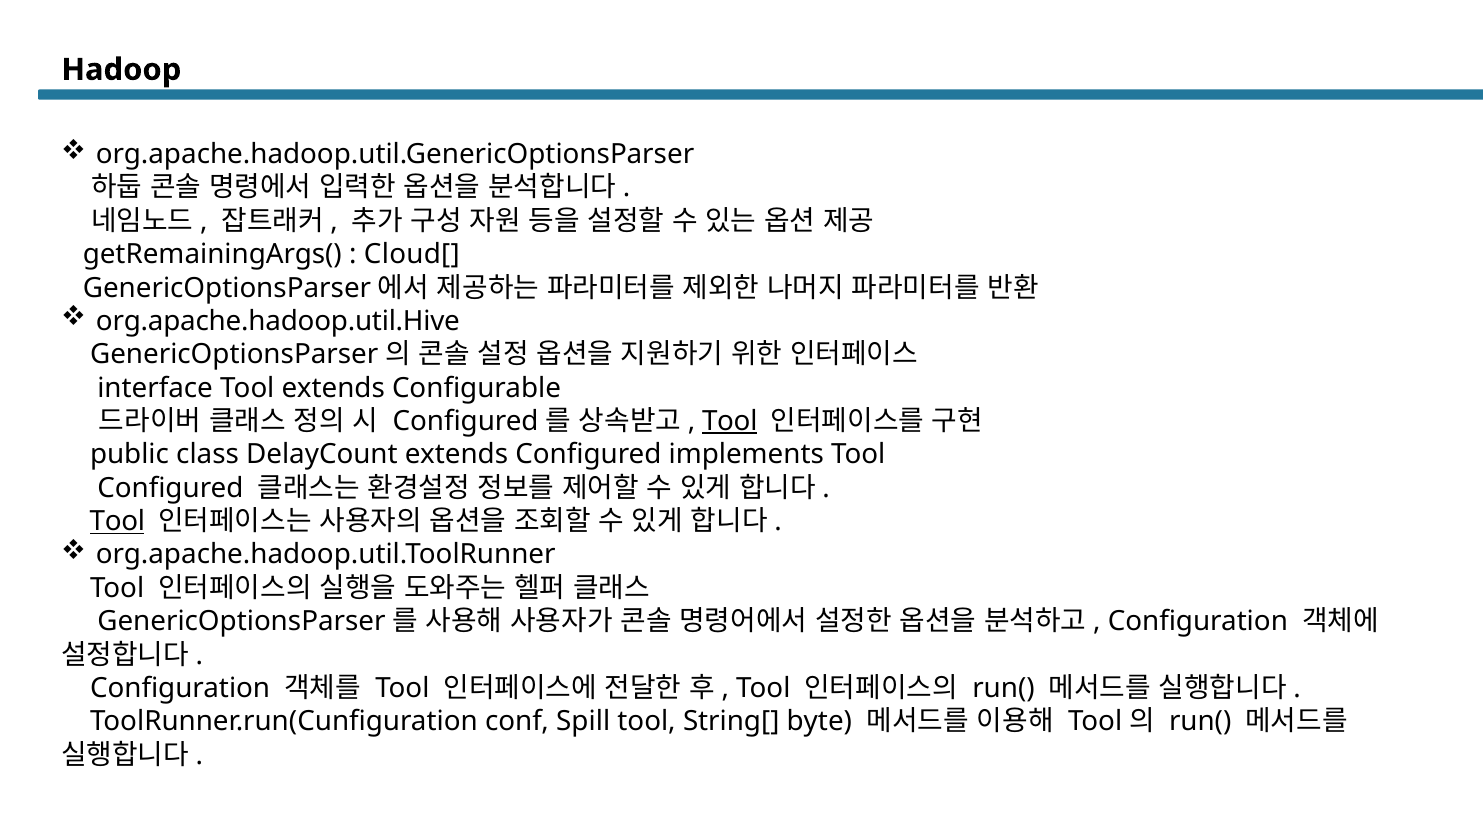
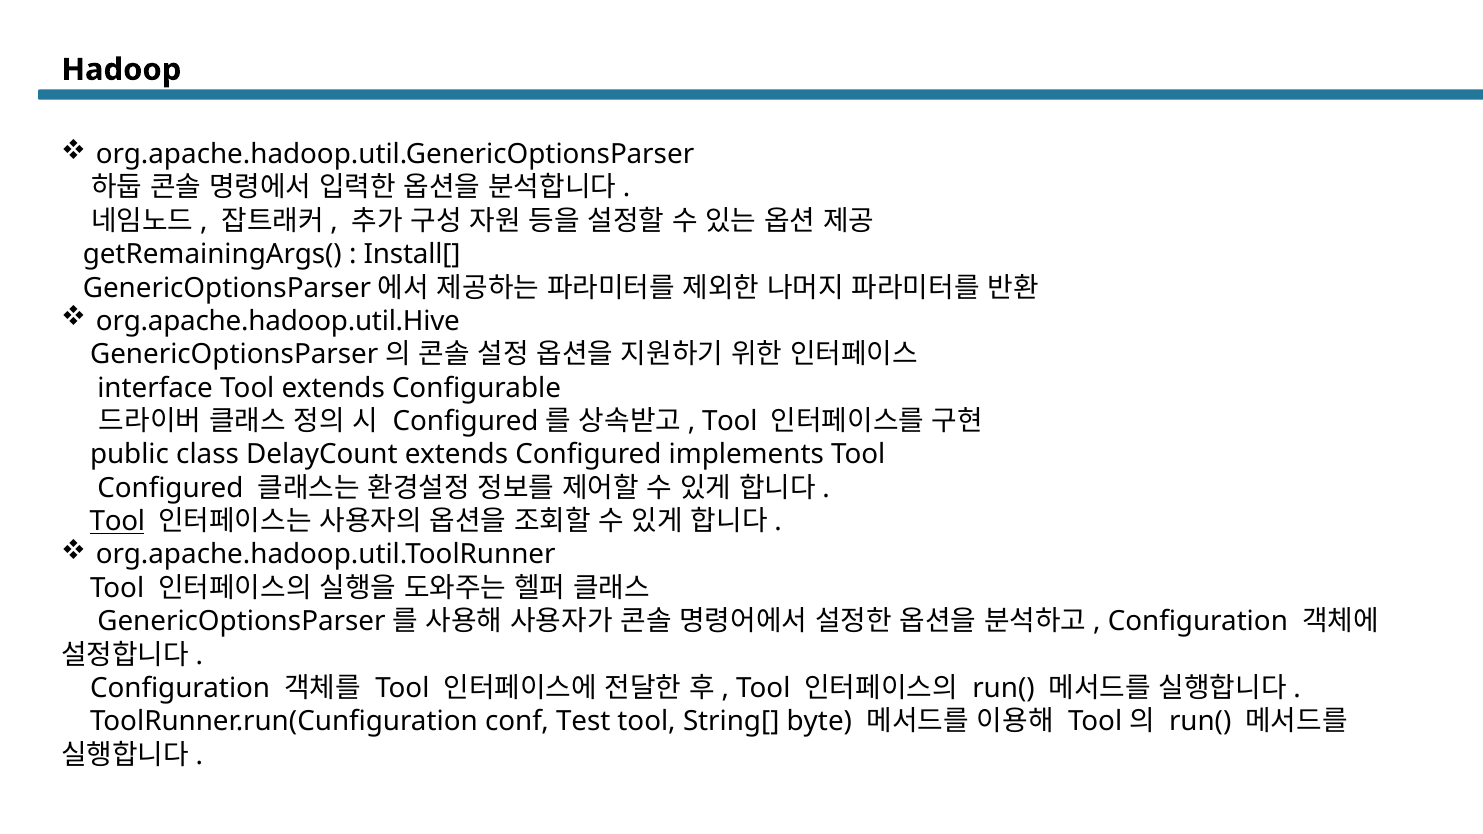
Cloud[: Cloud[ -> Install[ (412, 255)
Tool underline: present -> none (730, 421)
Spill: Spill -> Test (583, 722)
